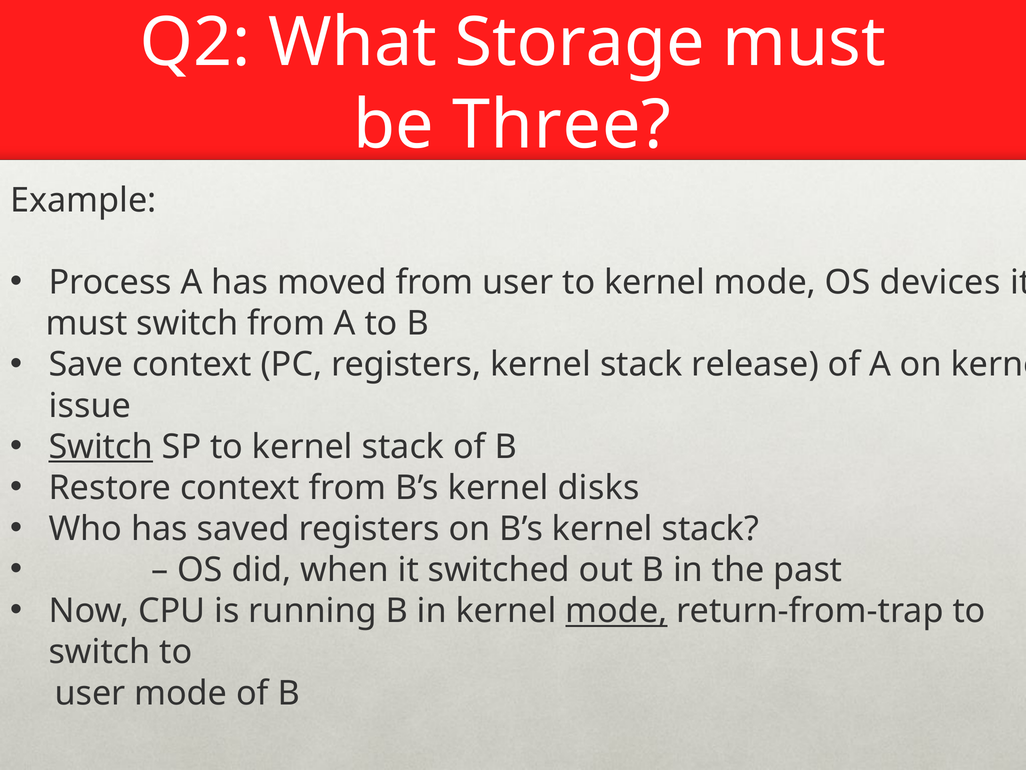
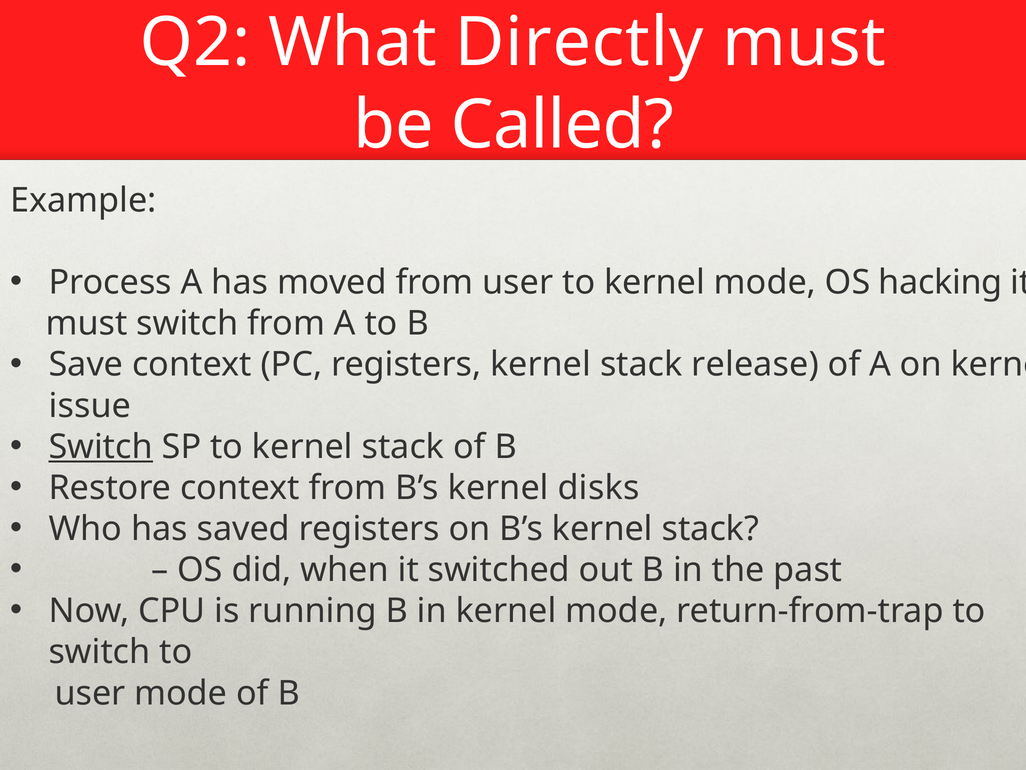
Storage: Storage -> Directly (579, 43)
Three: Three -> Called (562, 125)
devices: devices -> hacking (940, 282)
mode underline: present -> none (616, 611)
